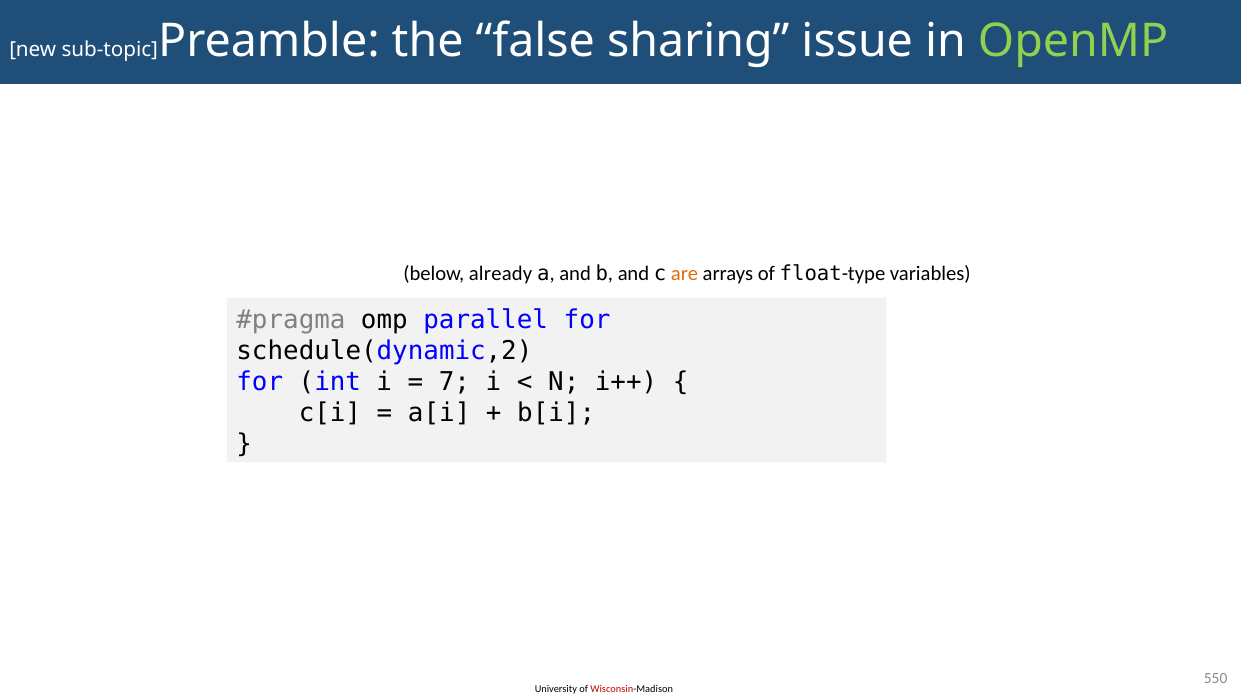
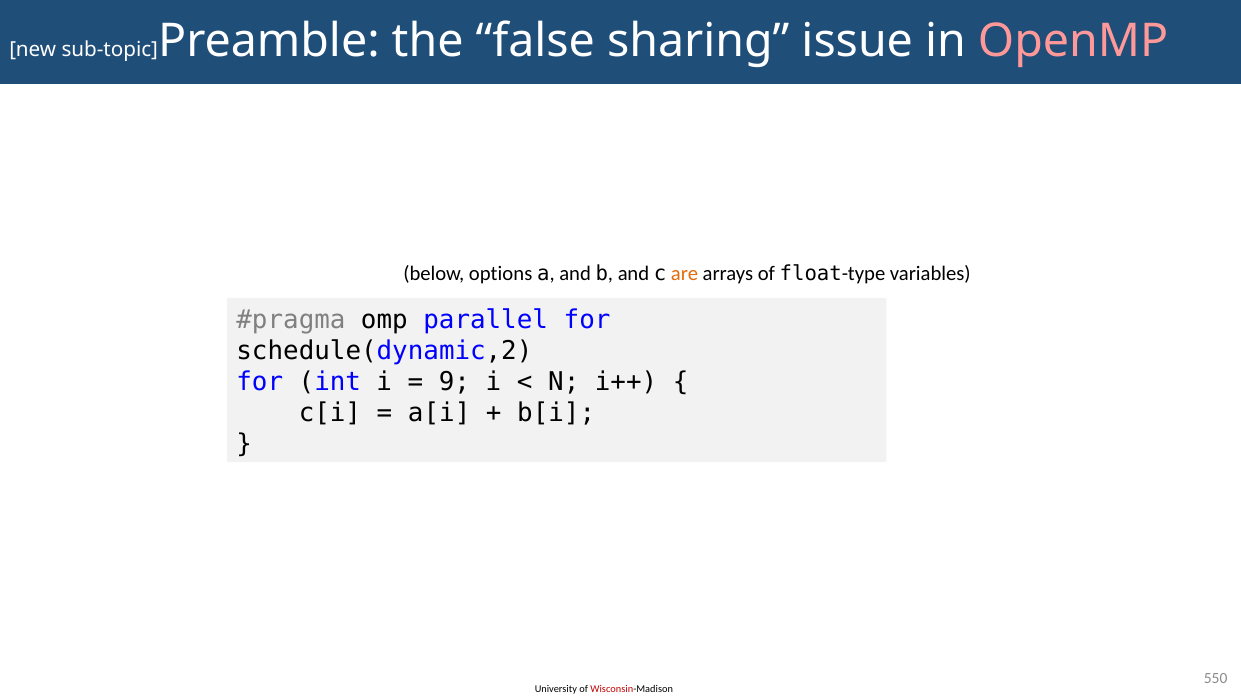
OpenMP colour: light green -> pink (1073, 42)
already: already -> options (501, 273)
7: 7 -> 9 (454, 382)
